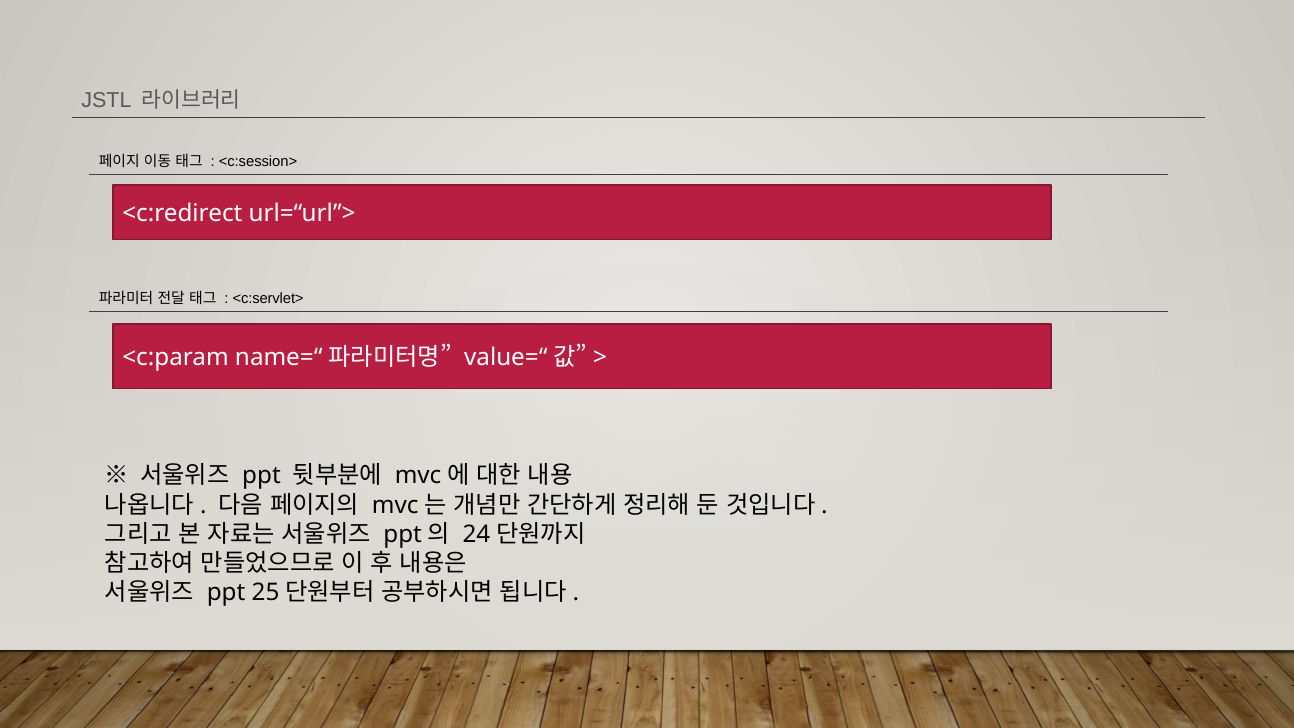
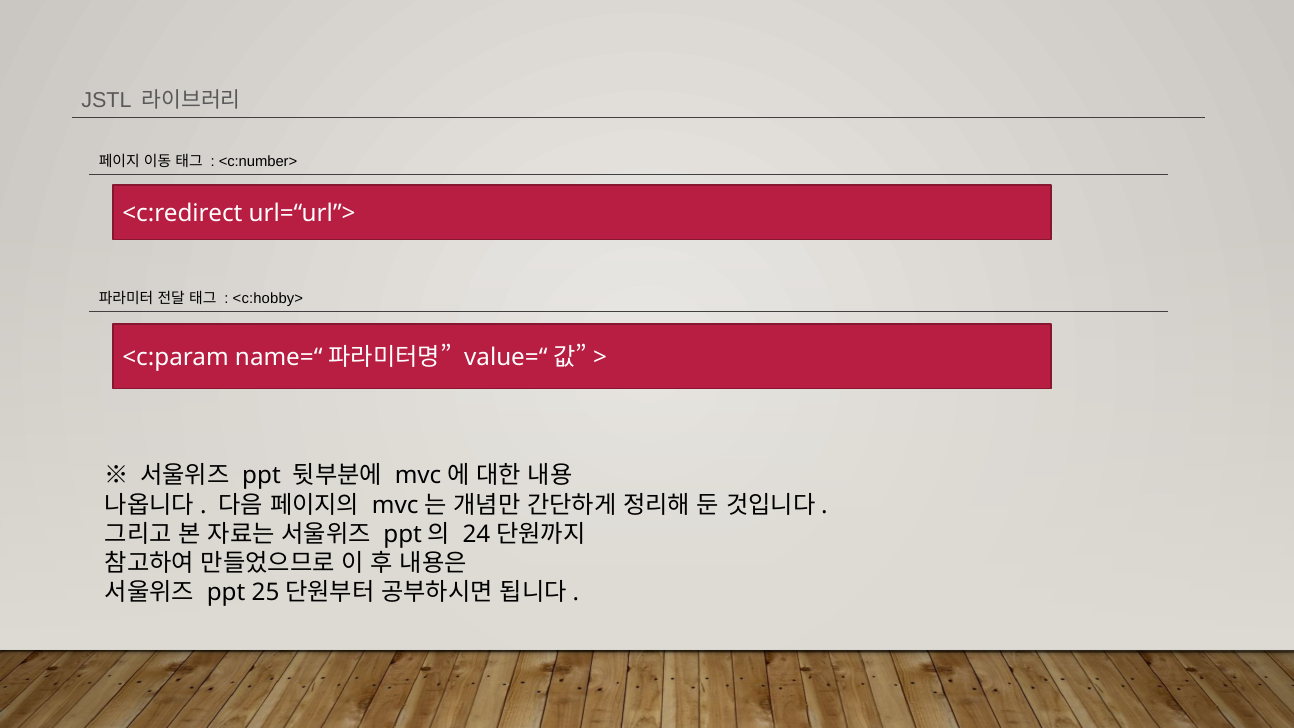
<c:session>: <c:session> -> <c:number> (258, 161)
<c:servlet>: <c:servlet> -> <c:hobby> (268, 299)
